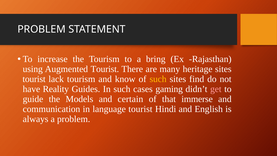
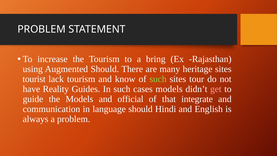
Augmented Tourist: Tourist -> Should (105, 69)
such colour: yellow -> light green (158, 79)
find: find -> tour (197, 79)
cases gaming: gaming -> models (169, 89)
certain: certain -> official (131, 99)
immerse: immerse -> integrate (197, 99)
language tourist: tourist -> should (141, 109)
